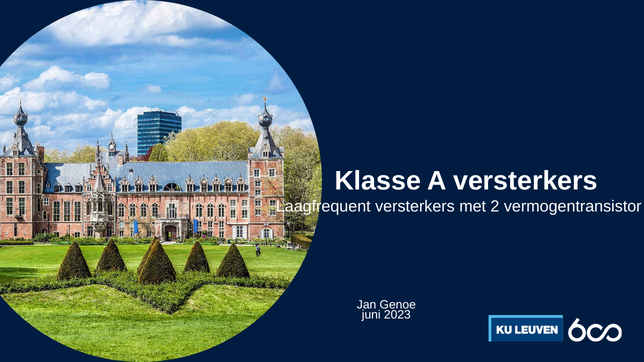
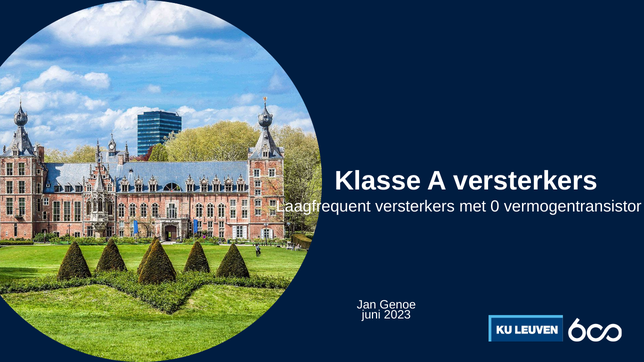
2: 2 -> 0 (495, 206)
